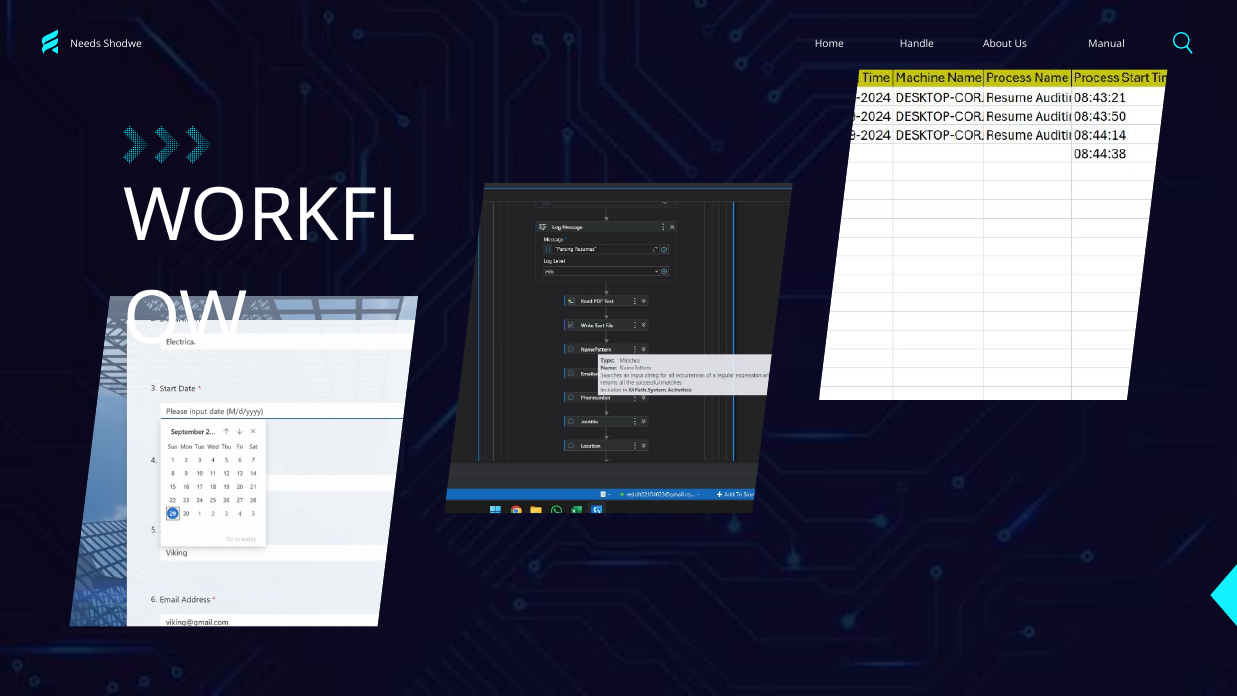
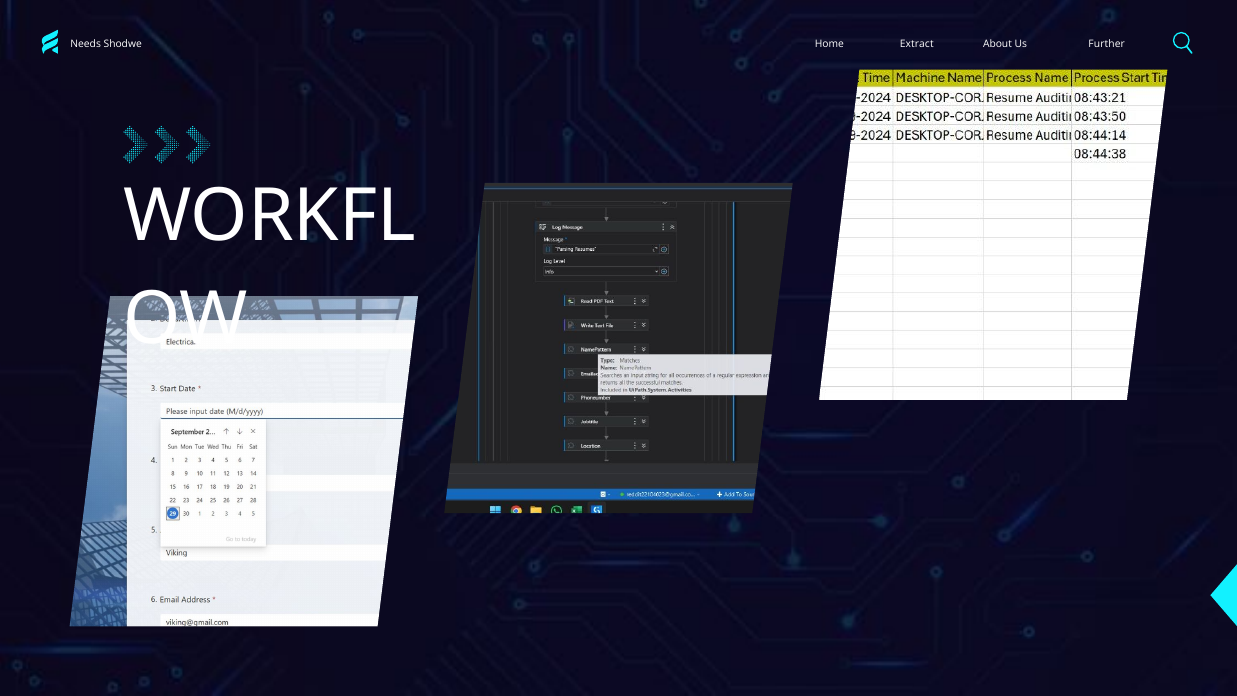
Handle: Handle -> Extract (917, 44)
Manual: Manual -> Further (1107, 44)
